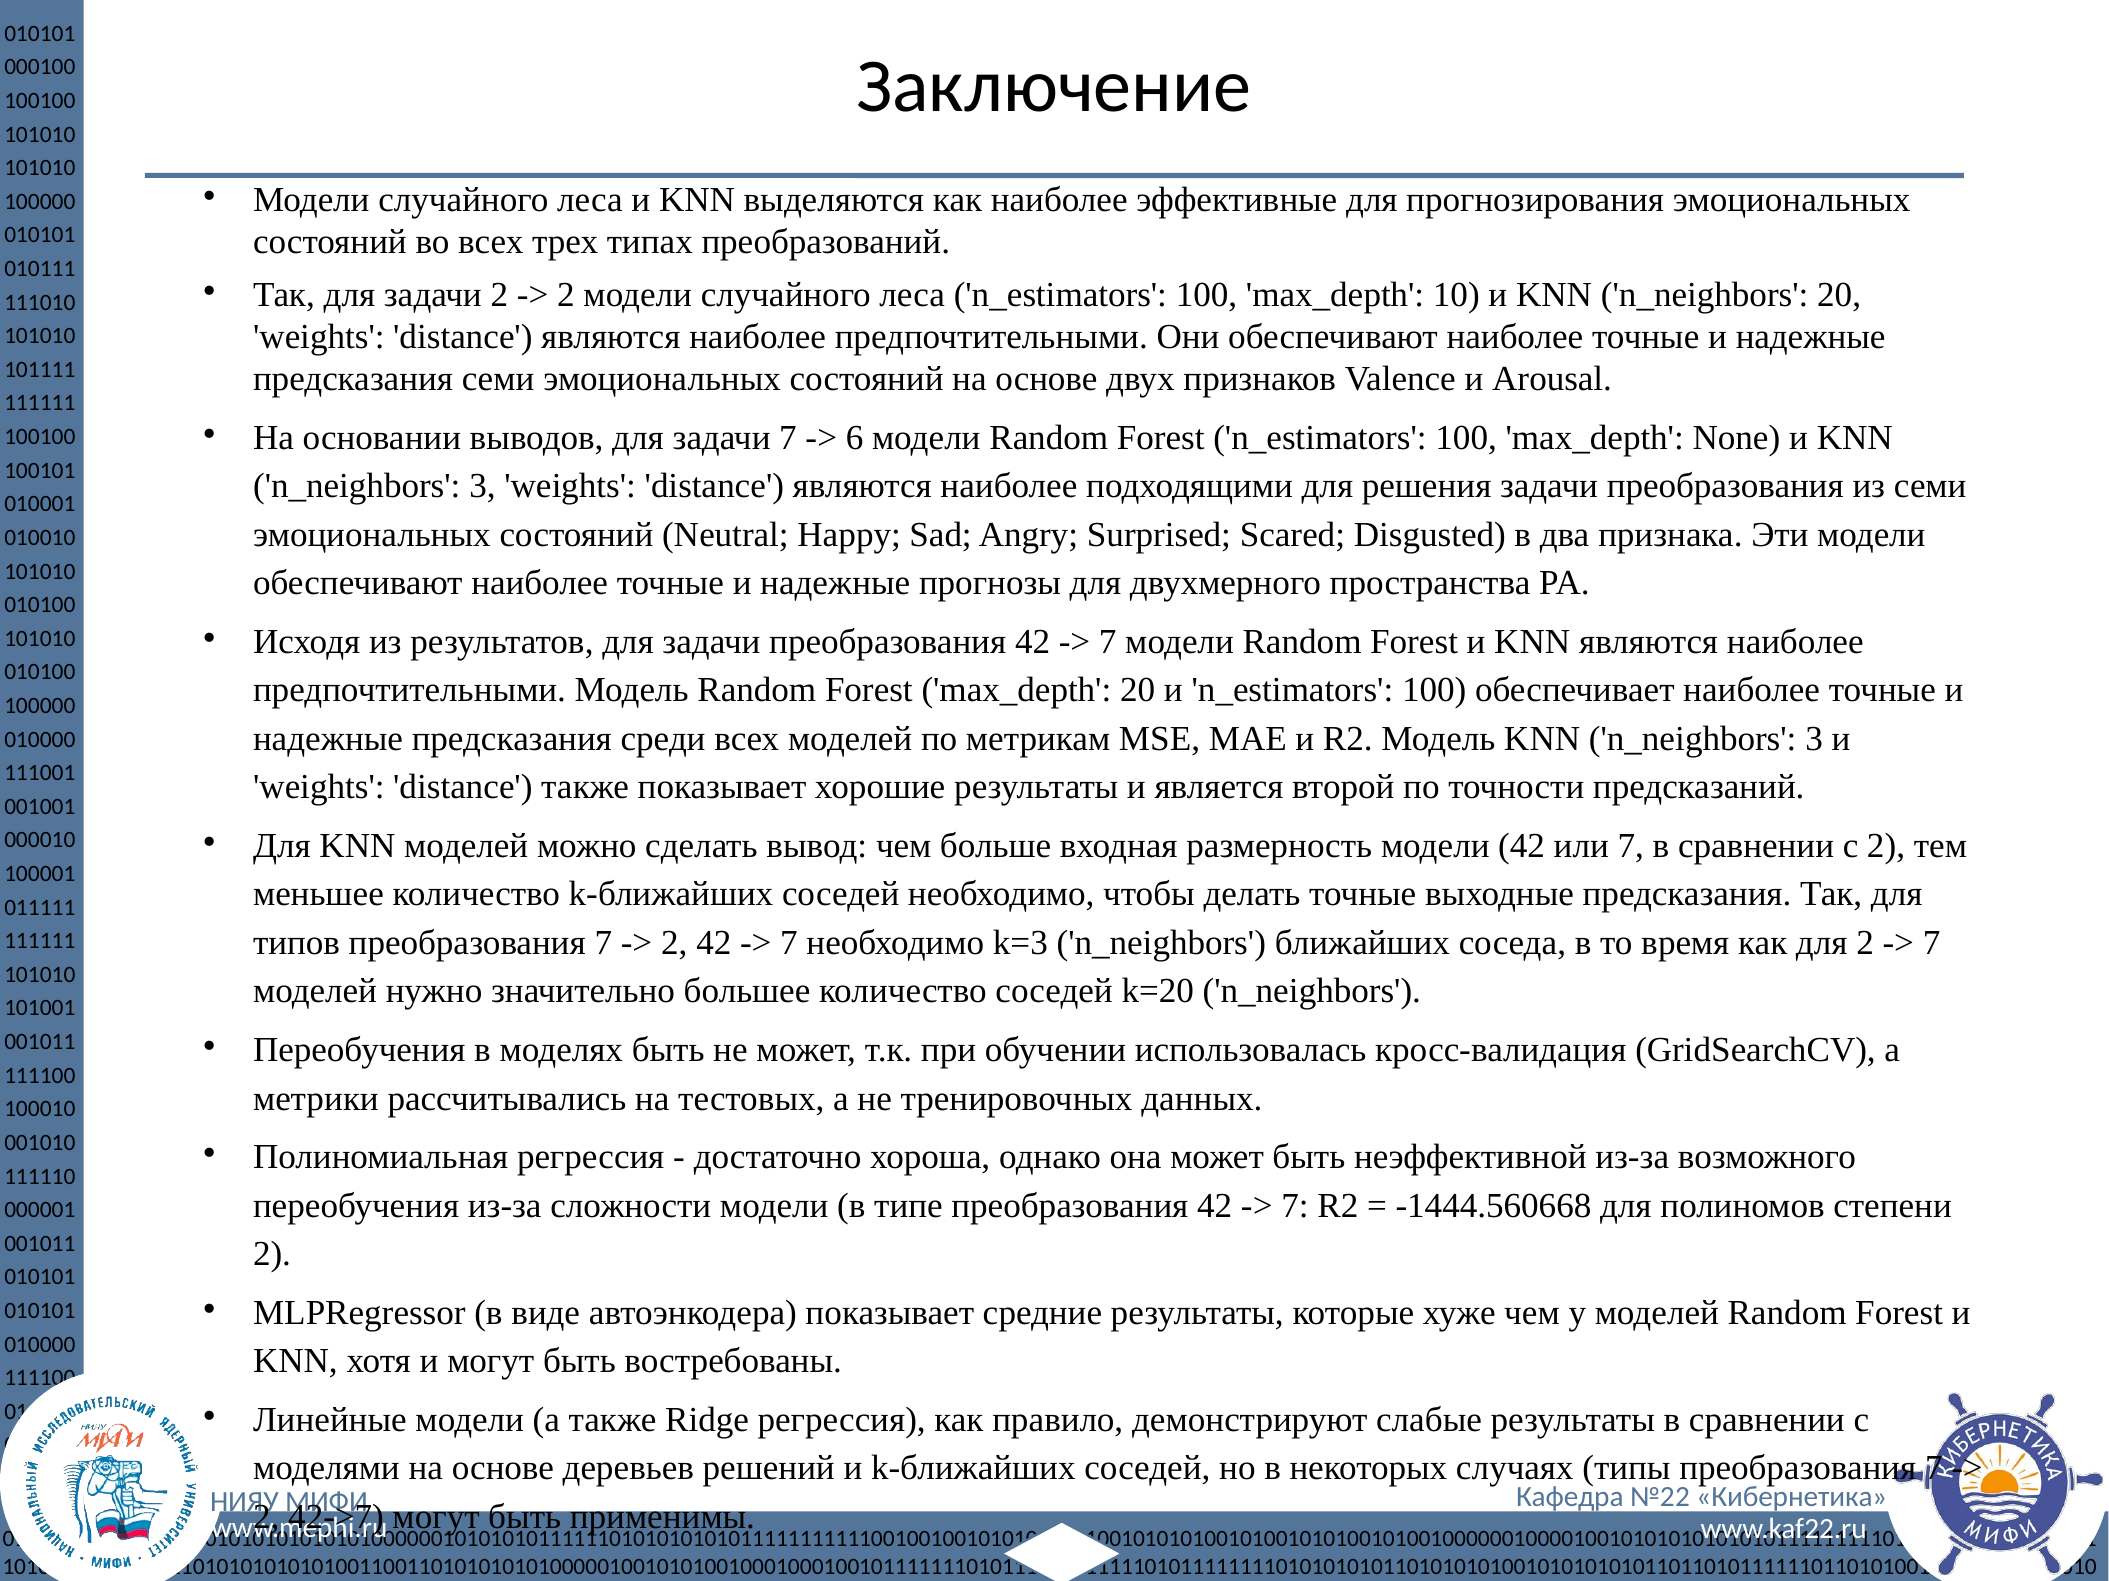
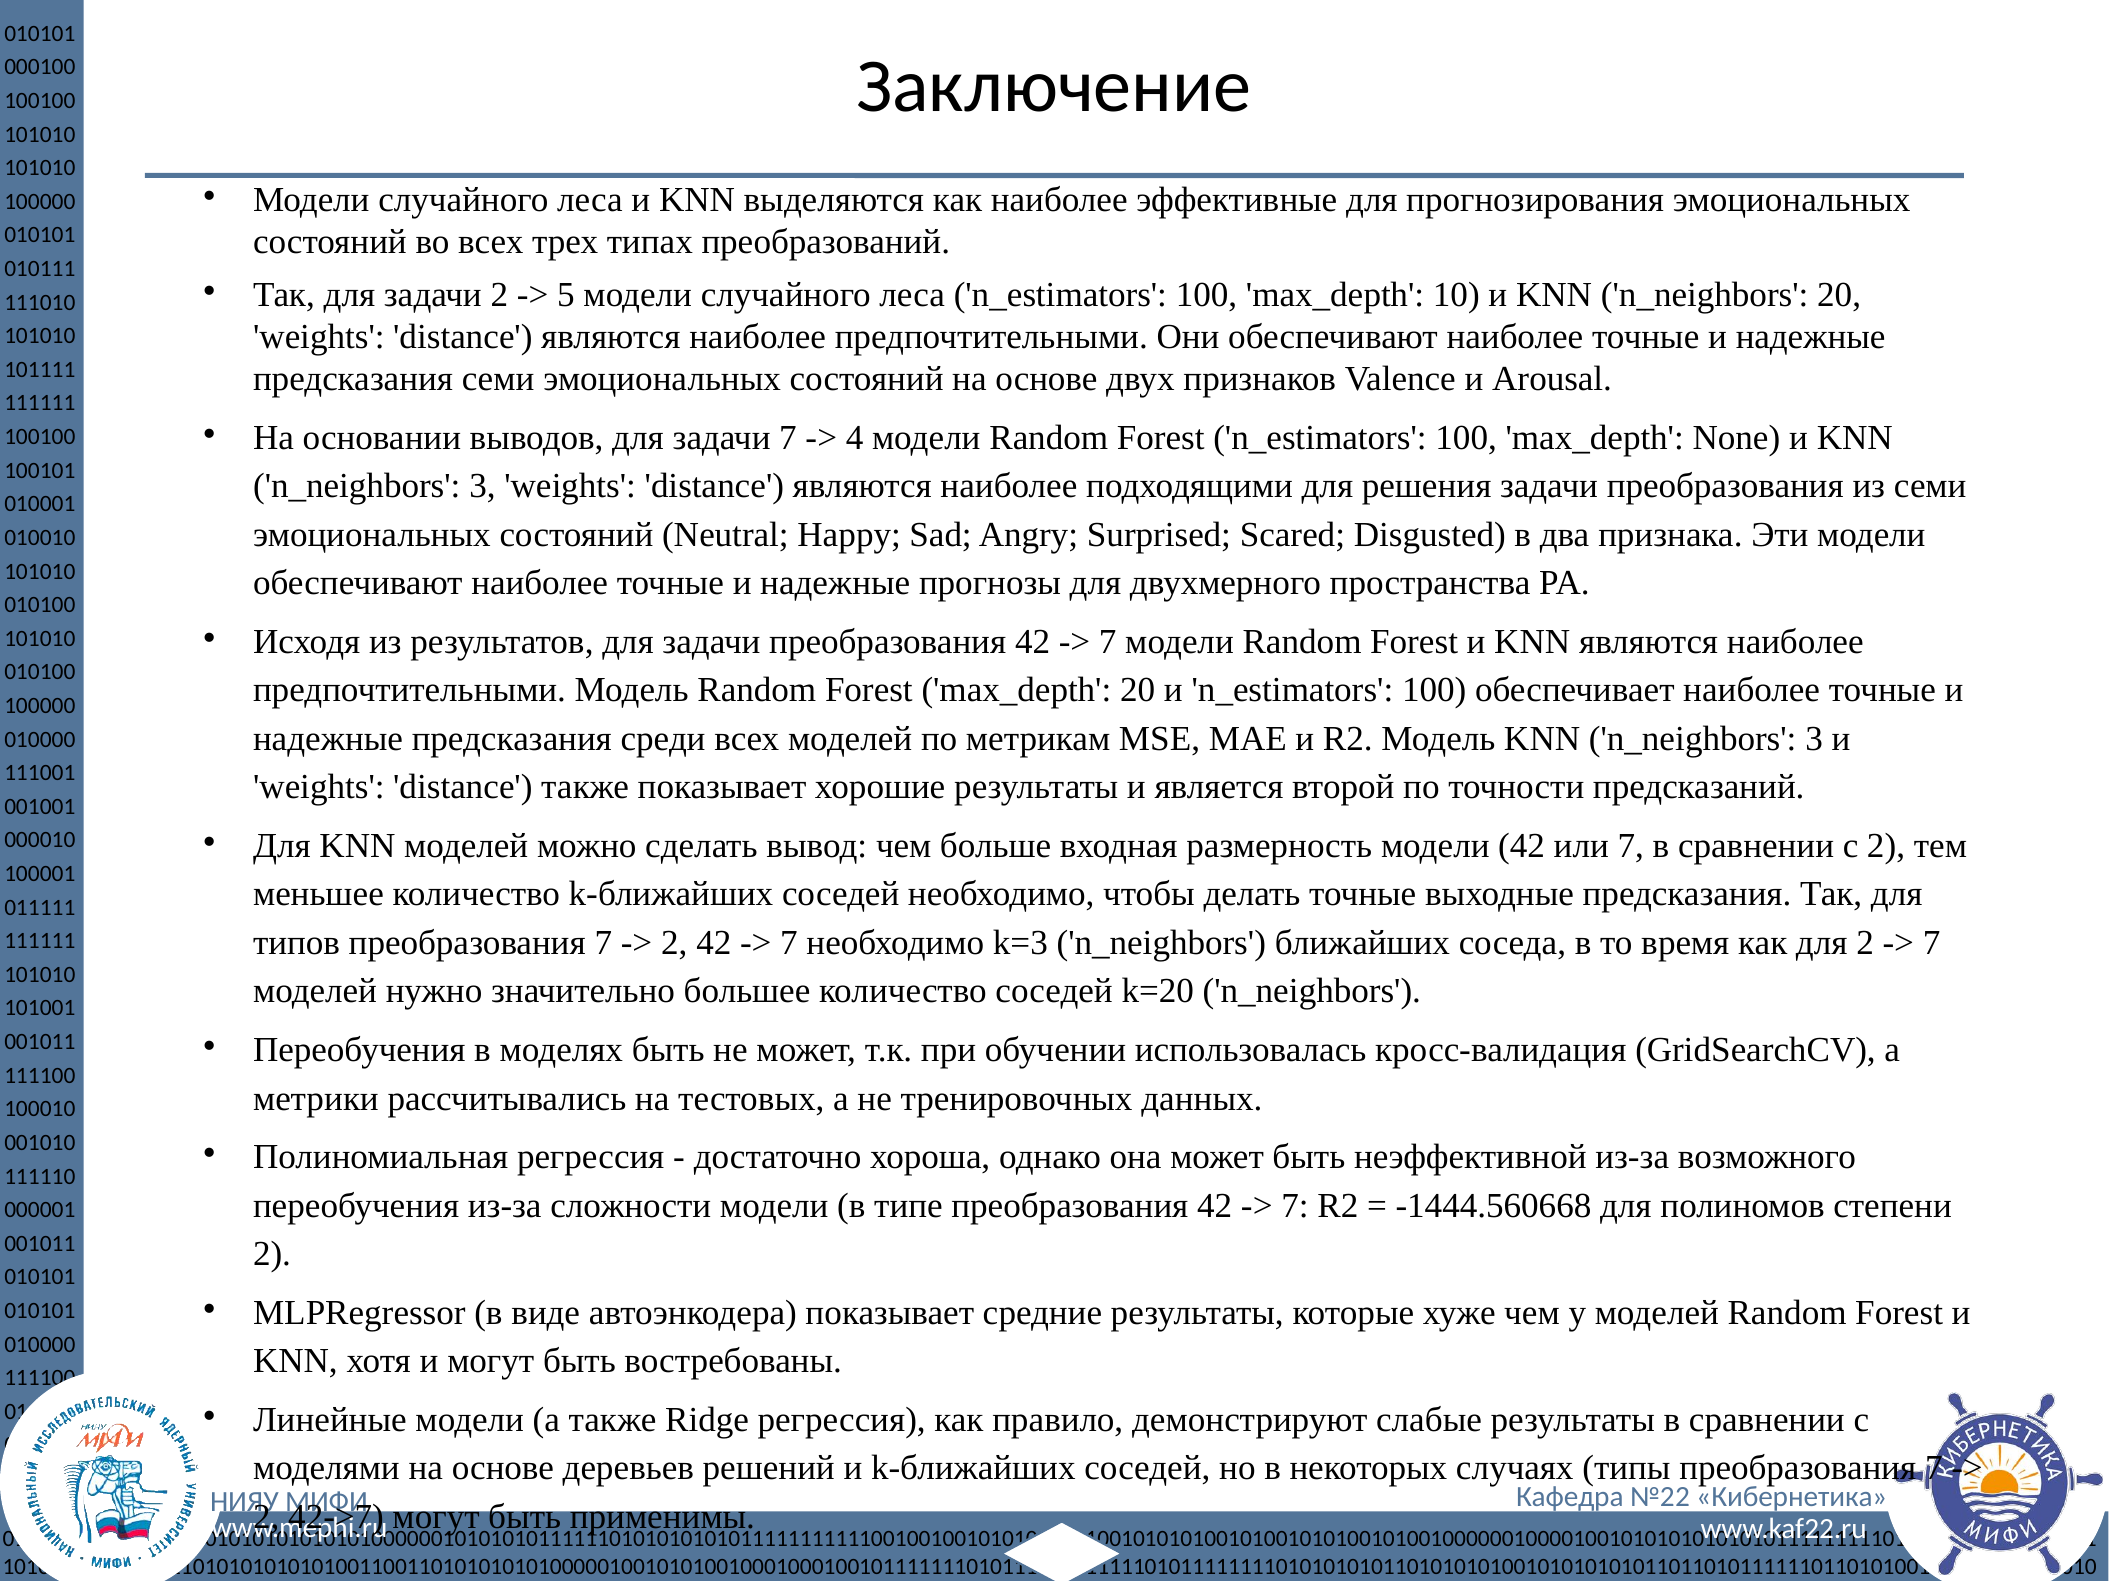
2: 2 -> 5 (566, 295)
6: 6 -> 4 (855, 438)
